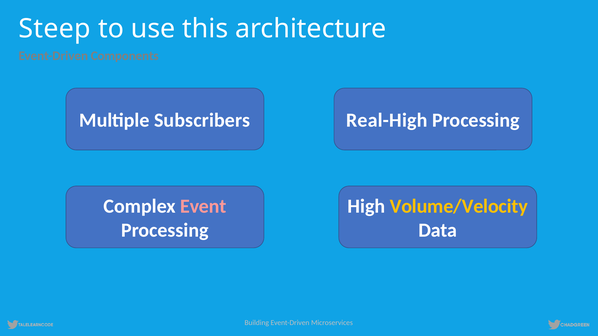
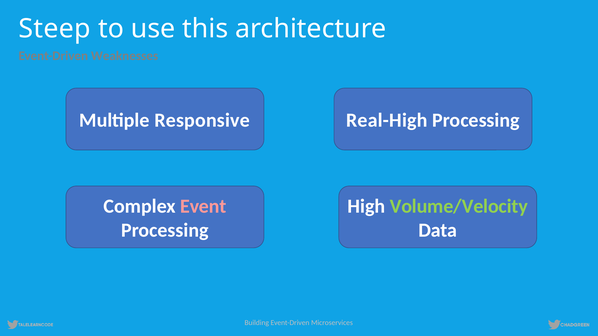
Components: Components -> Weaknesses (125, 56)
Subscribers: Subscribers -> Responsive (202, 121)
Volume/Velocity colour: yellow -> light green (459, 207)
